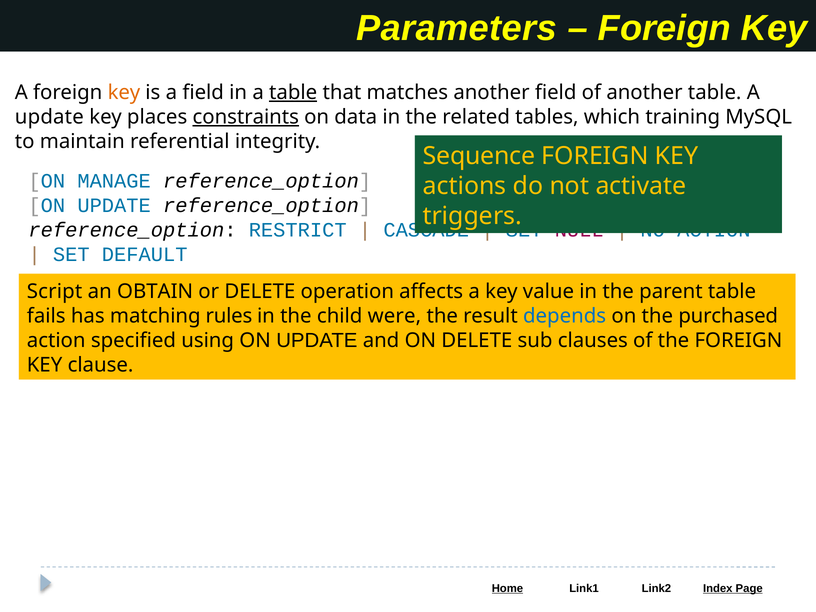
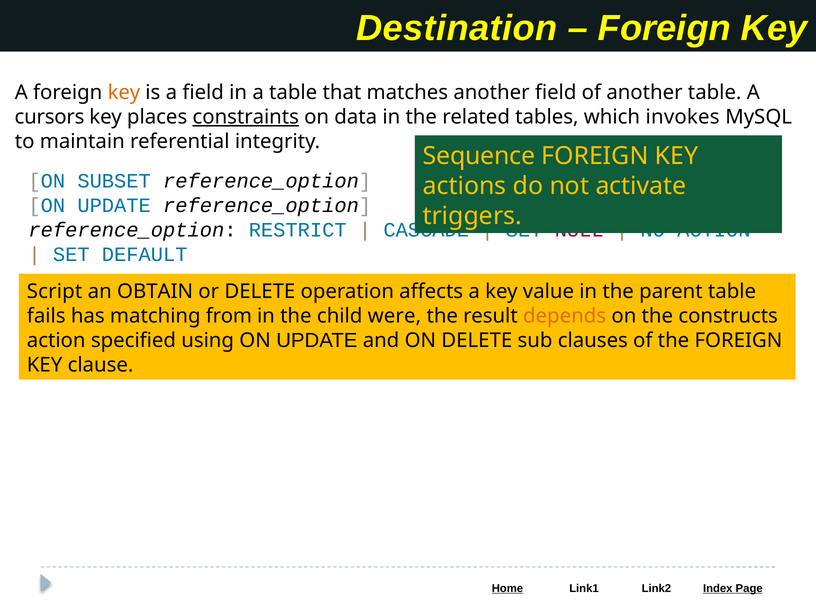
Parameters: Parameters -> Destination (457, 28)
table underline: present -> none (293, 92)
update: update -> cursors (50, 117)
training: training -> invokes (683, 117)
MANAGE: MANAGE -> SUBSET (114, 181)
rules: rules -> from (229, 316)
depends colour: blue -> orange (565, 316)
purchased: purchased -> constructs (728, 316)
